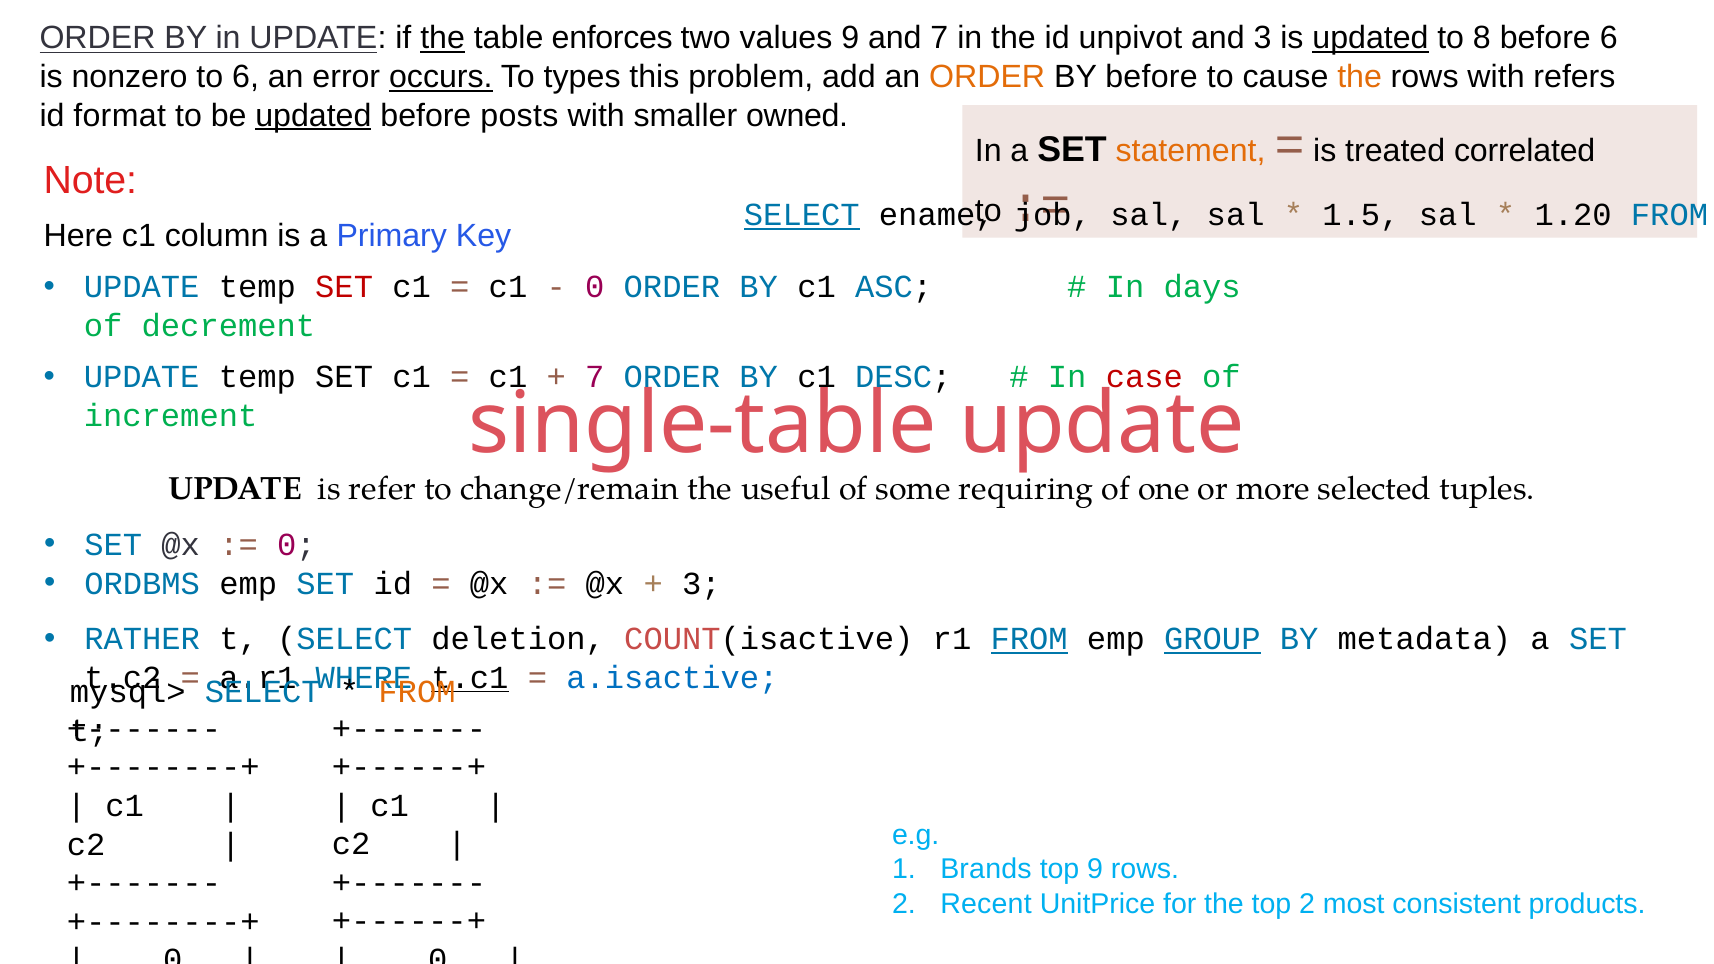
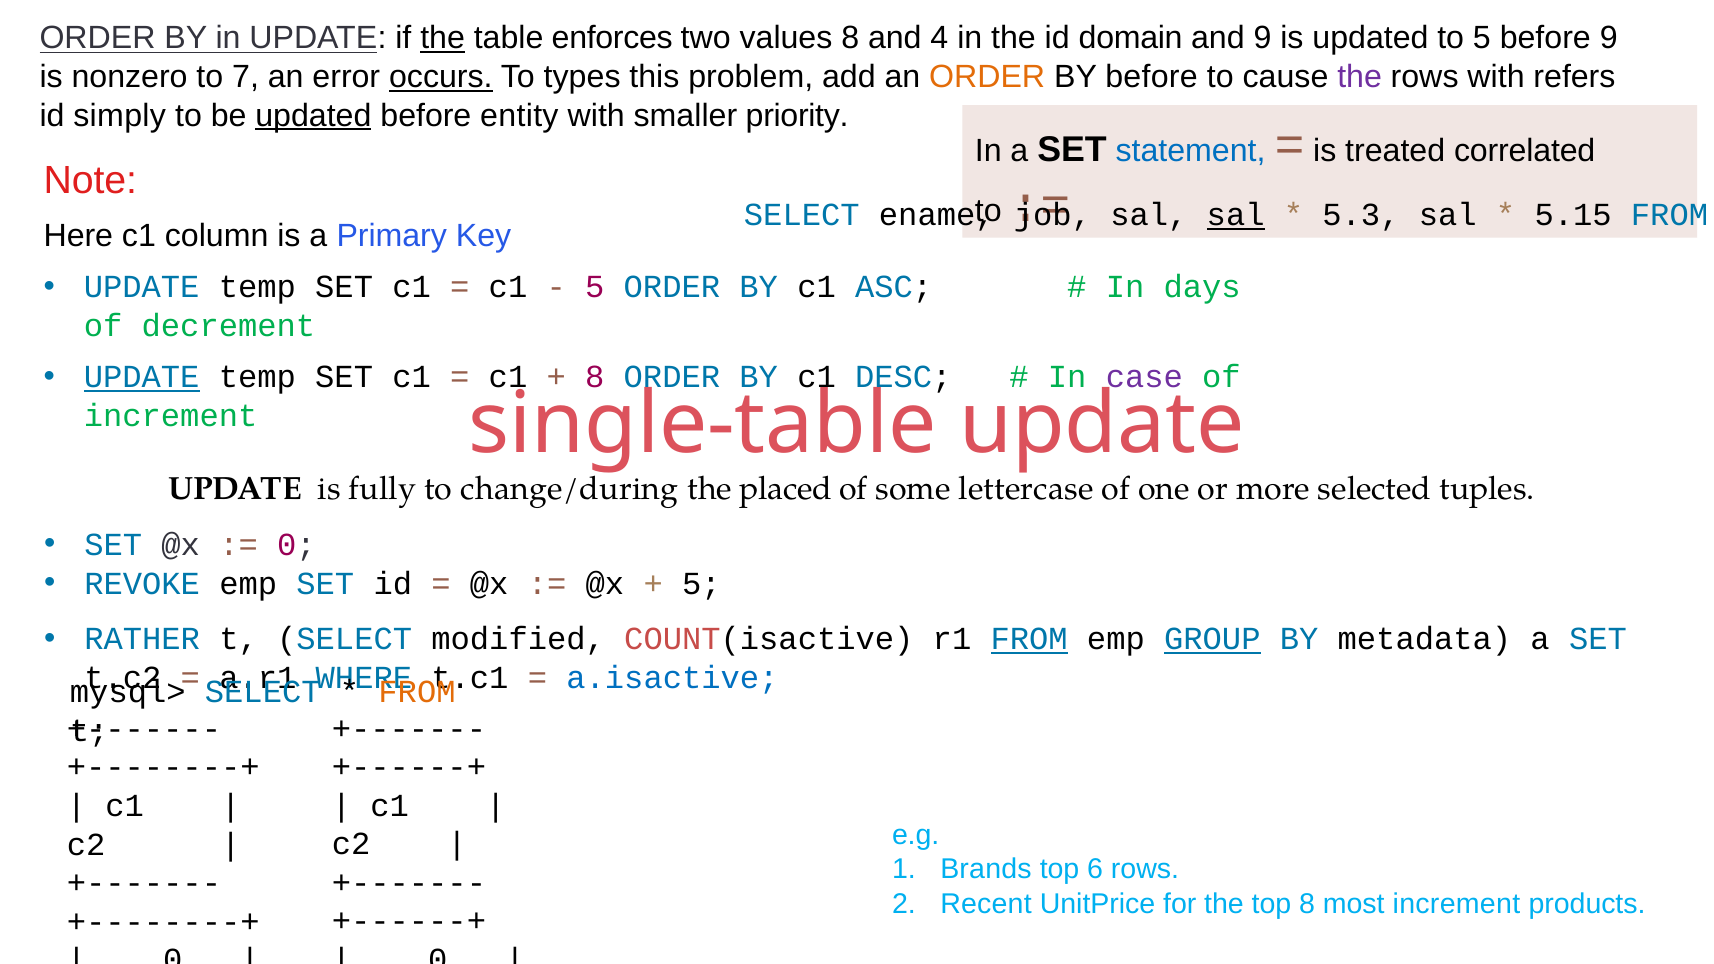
values 9: 9 -> 8 (850, 38)
and 7: 7 -> 4 (939, 38)
unpivot: unpivot -> domain (1131, 38)
and 3: 3 -> 9 (1263, 38)
updated underline: present -> none (1370, 38)
to 8: 8 -> 5 (1482, 38)
before 6: 6 -> 9 (1609, 38)
to 6: 6 -> 7 (246, 77)
the colour: orange -> purple (1360, 77)
format: format -> simply (120, 116)
posts: posts -> entity (519, 116)
owned: owned -> priority (797, 116)
statement colour: orange -> blue (1190, 151)
SELECT underline: present -> none (802, 215)
sal underline: none -> present (1236, 215)
1.5: 1.5 -> 5.3 (1361, 215)
1.20: 1.20 -> 5.15 (1573, 215)
SET colour: red -> black (344, 287)
0: 0 -> 5 (595, 287)
UPDATE underline: none -> present (142, 377)
7: 7 -> 8 (595, 377)
case colour: red -> purple (1144, 377)
refer: refer -> fully (383, 488)
change/remain: change/remain -> change/during (570, 488)
useful: useful -> placed (786, 488)
requiring: requiring -> lettercase (1026, 488)
ORDBMS: ORDBMS -> REVOKE (142, 584)
3: 3 -> 5 (701, 584)
deletion: deletion -> modified (518, 639)
t.c1 underline: present -> none (470, 678)
top 9: 9 -> 6 (1095, 870)
top 2: 2 -> 8 (1307, 904)
most consistent: consistent -> increment (1456, 904)
